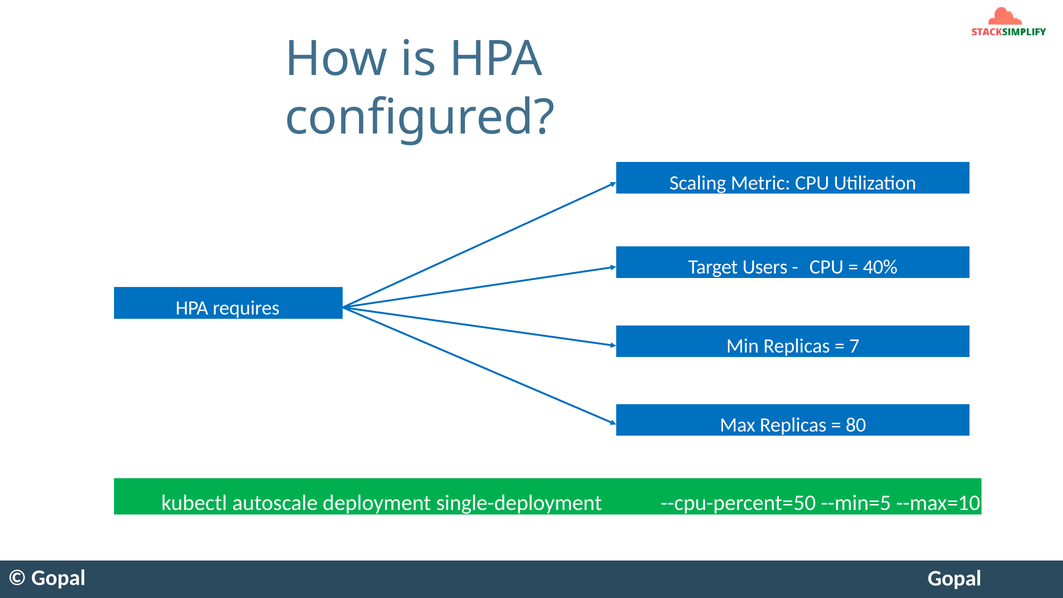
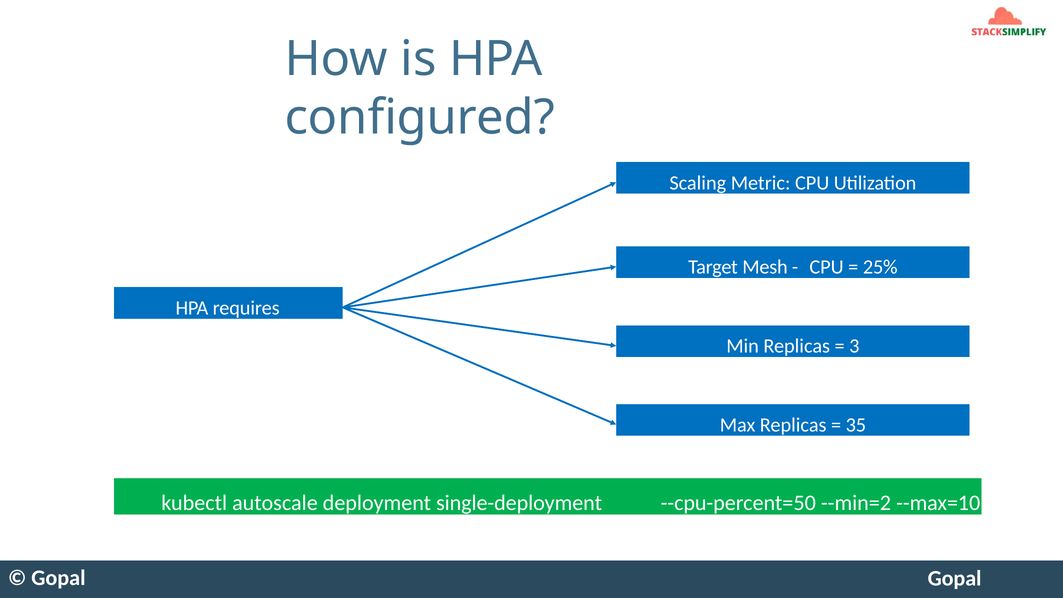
Users: Users -> Mesh (765, 267)
40%: 40% -> 25% (880, 267)
7: 7 -> 3 (854, 346)
80: 80 -> 35 (856, 425)
--min=5: --min=5 -> --min=2 (856, 503)
